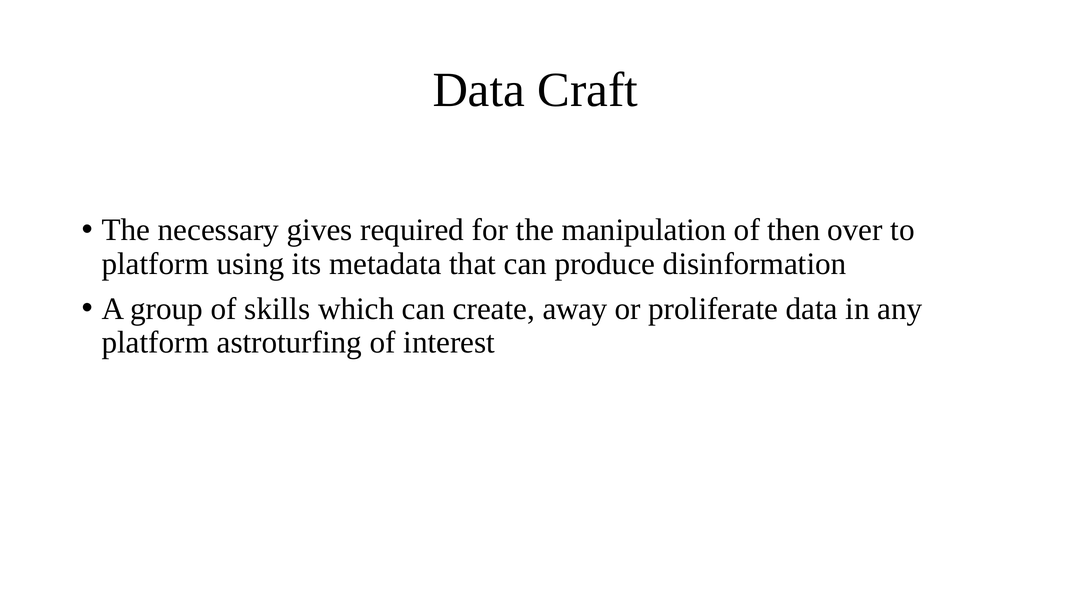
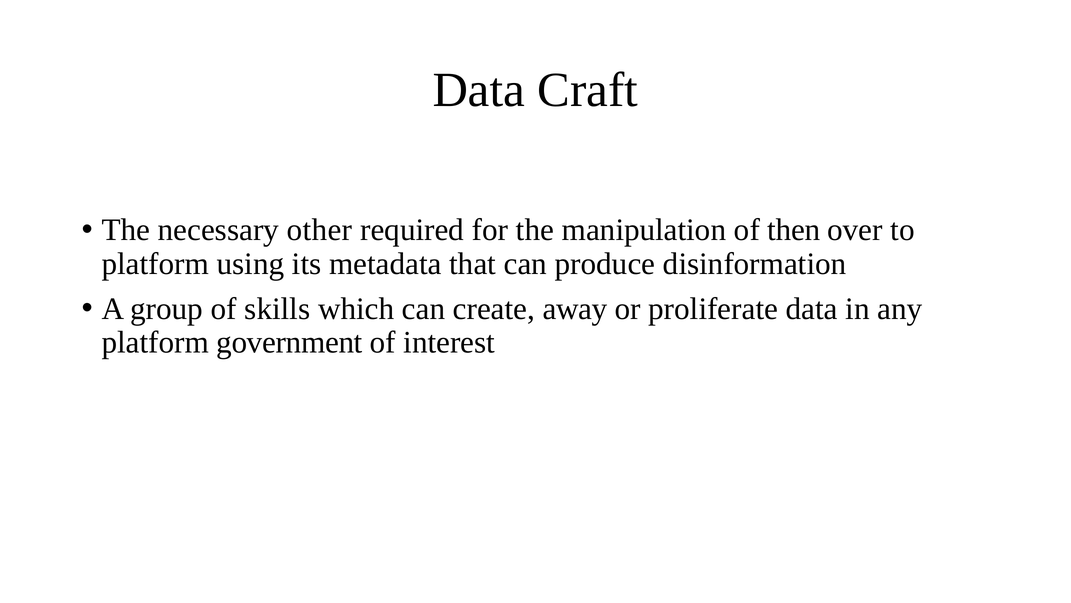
gives: gives -> other (320, 230)
astroturfing: astroturfing -> government (289, 342)
